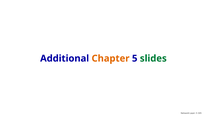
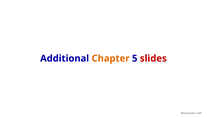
slides colour: green -> red (153, 58)
